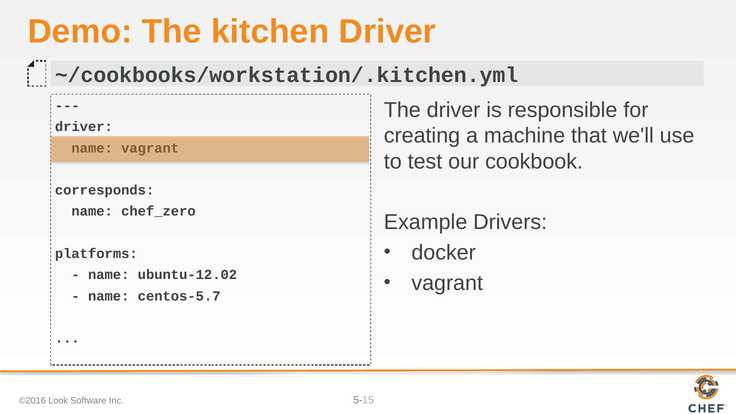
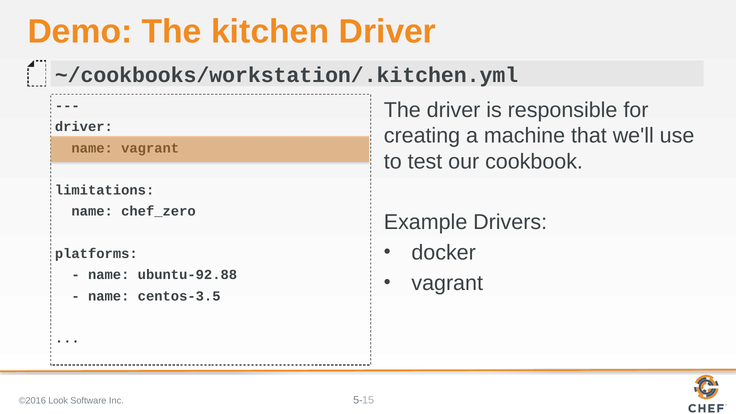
corresponds: corresponds -> limitations (105, 190)
ubuntu-12.02: ubuntu-12.02 -> ubuntu-92.88 (187, 275)
centos-5.7: centos-5.7 -> centos-3.5 (179, 296)
